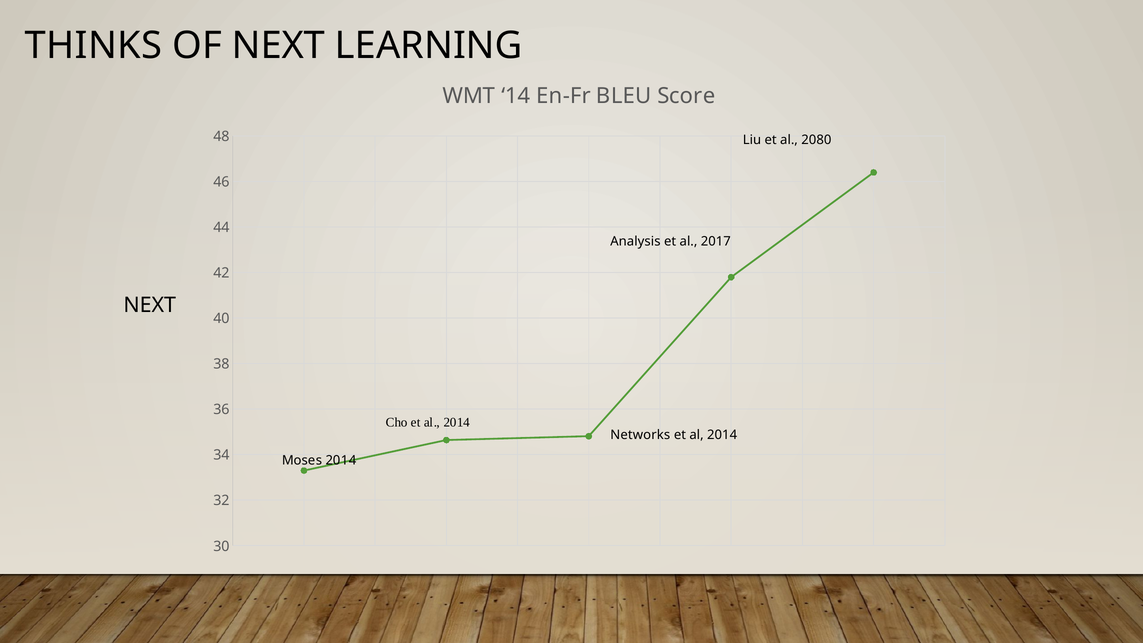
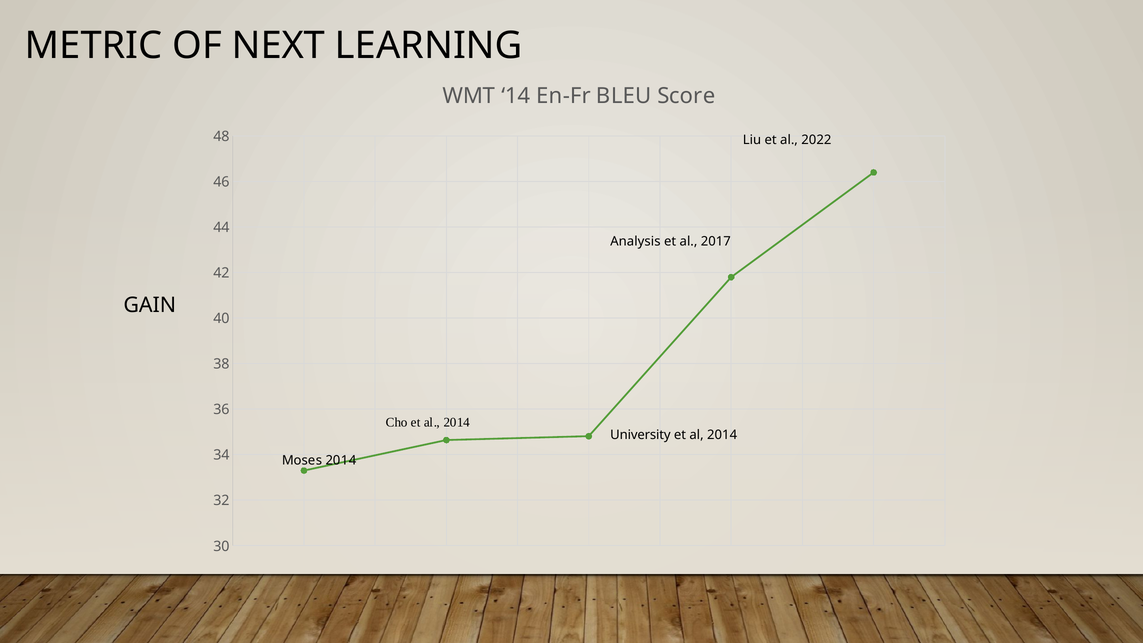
THINKS: THINKS -> METRIC (94, 46)
2080: 2080 -> 2022 (816, 140)
NEXT: NEXT -> GAIN (150, 305)
Networks: Networks -> University (640, 435)
